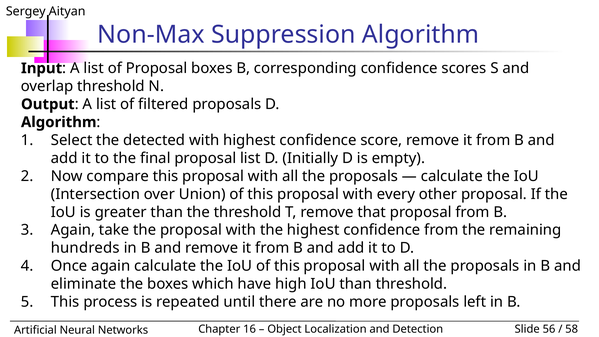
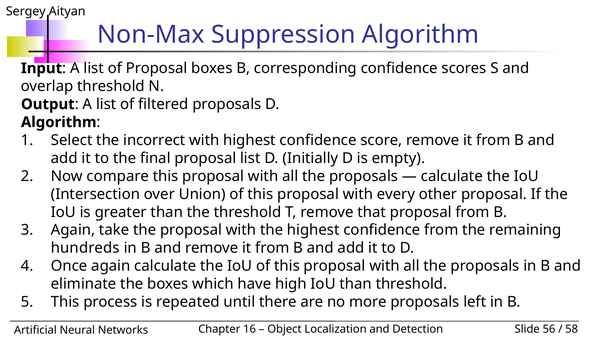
detected: detected -> incorrect (154, 140)
